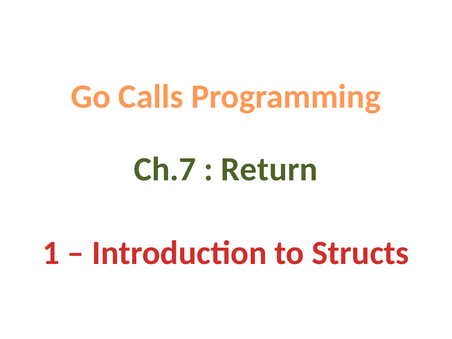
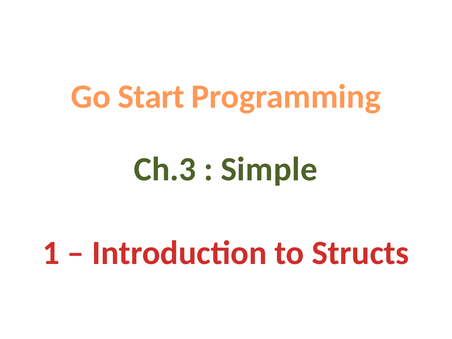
Calls: Calls -> Start (151, 97)
Ch.7: Ch.7 -> Ch.3 (165, 169)
Return: Return -> Simple (269, 169)
